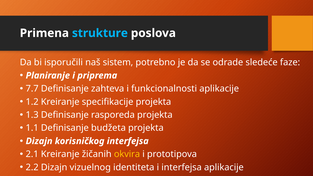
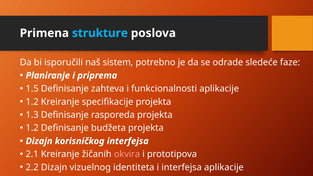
7.7: 7.7 -> 1.5 (32, 89)
1.1: 1.1 -> 1.2 (32, 128)
okvira colour: yellow -> pink (127, 154)
